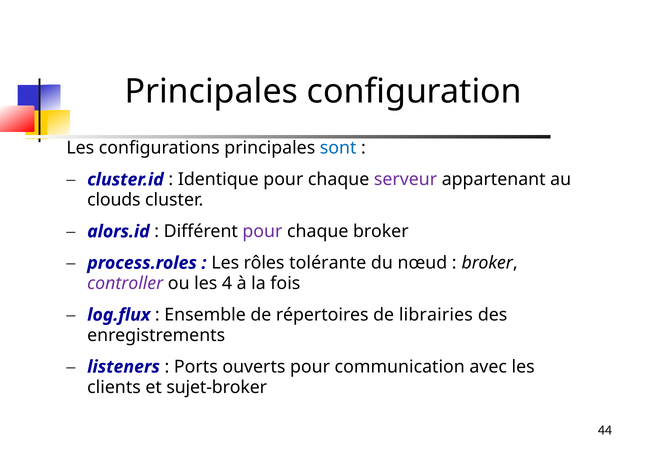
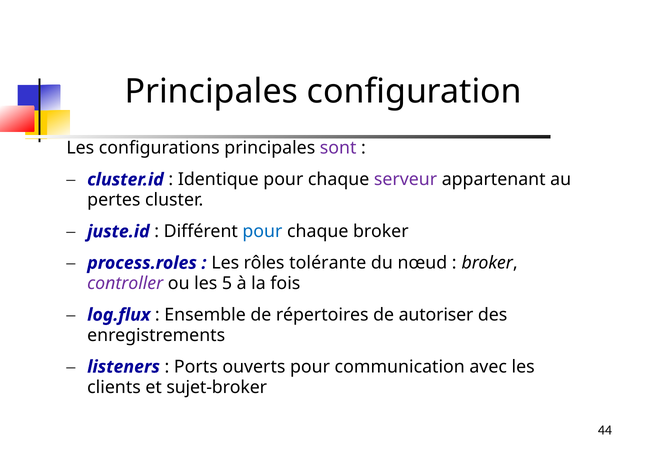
sont colour: blue -> purple (338, 148)
clouds: clouds -> pertes (114, 200)
alors.id: alors.id -> juste.id (118, 231)
pour colour: purple -> blue (262, 231)
4: 4 -> 5 (227, 283)
librairies: librairies -> autoriser (436, 315)
